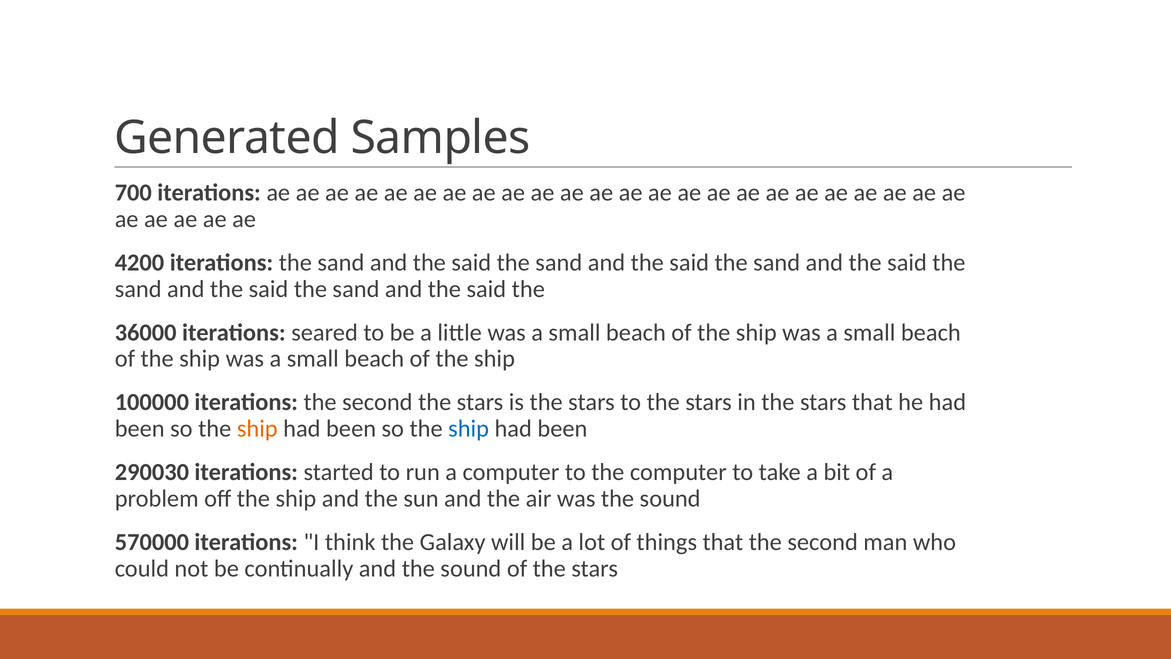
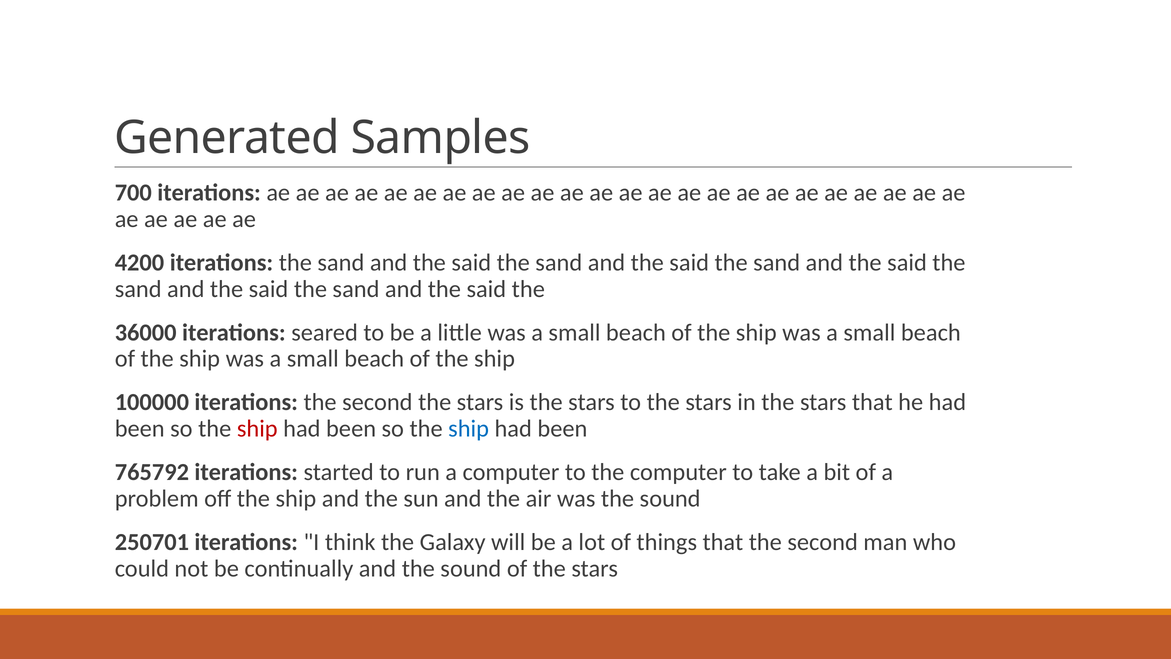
ship colour: orange -> red (257, 429)
290030: 290030 -> 765792 (152, 472)
570000: 570000 -> 250701 (152, 542)
